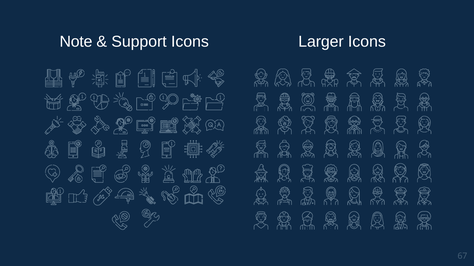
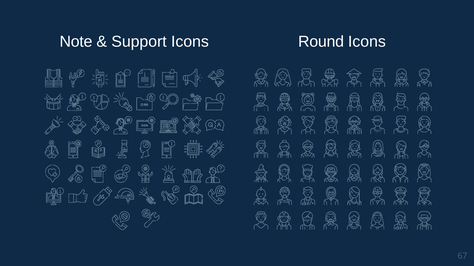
Larger: Larger -> Round (321, 42)
